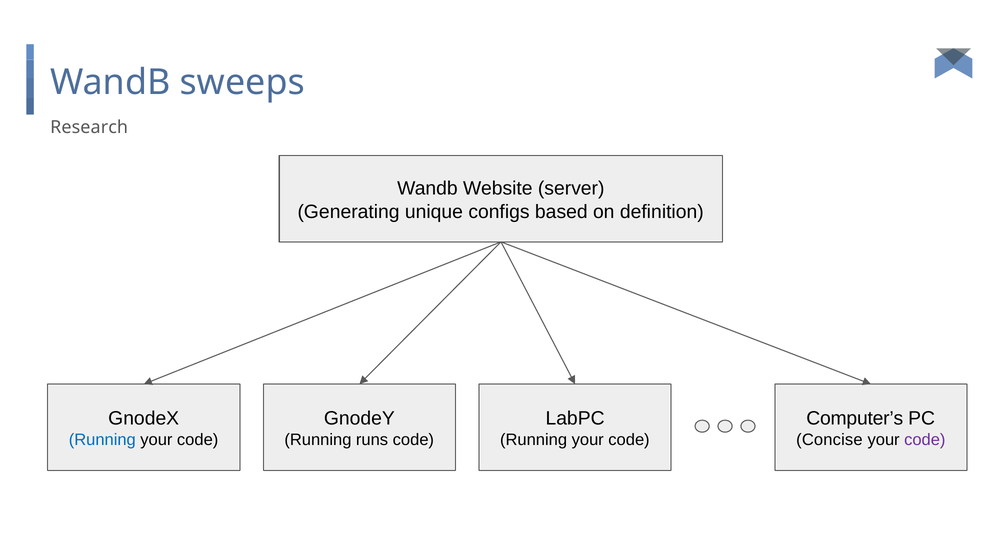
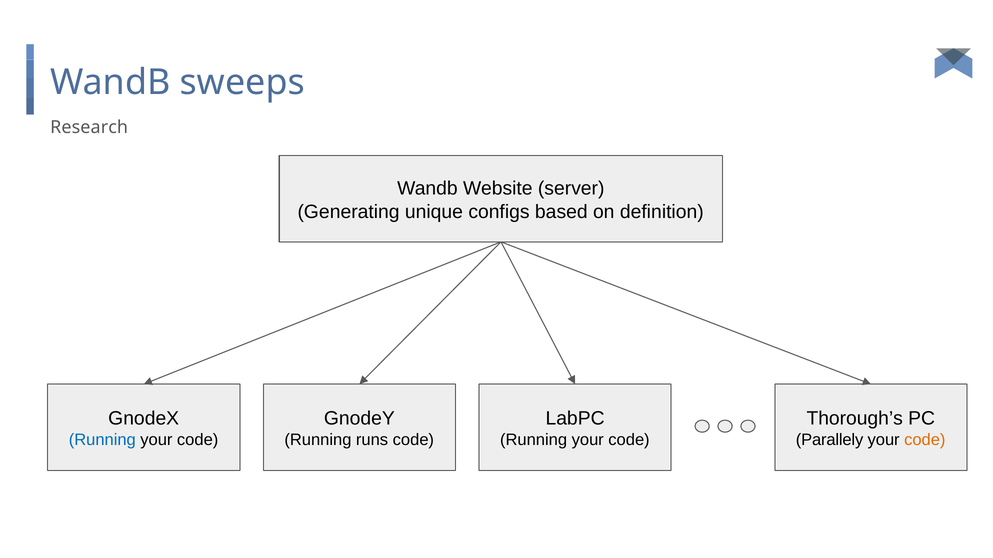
Computer’s: Computer’s -> Thorough’s (855, 419)
Concise: Concise -> Parallely (830, 440)
code colour: purple -> orange (925, 440)
